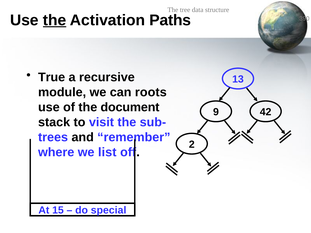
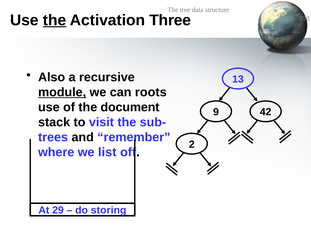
Paths: Paths -> Three (170, 20)
True: True -> Also (52, 77)
module underline: none -> present (62, 92)
15: 15 -> 29 (58, 210)
special: special -> storing (109, 210)
